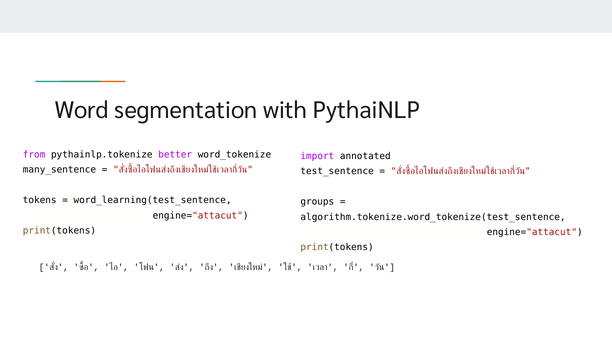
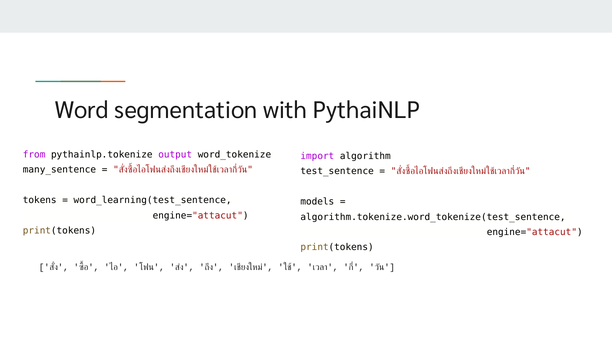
better: better -> output (175, 154)
annotated: annotated -> algorithm (365, 156)
groups: groups -> models (317, 201)
